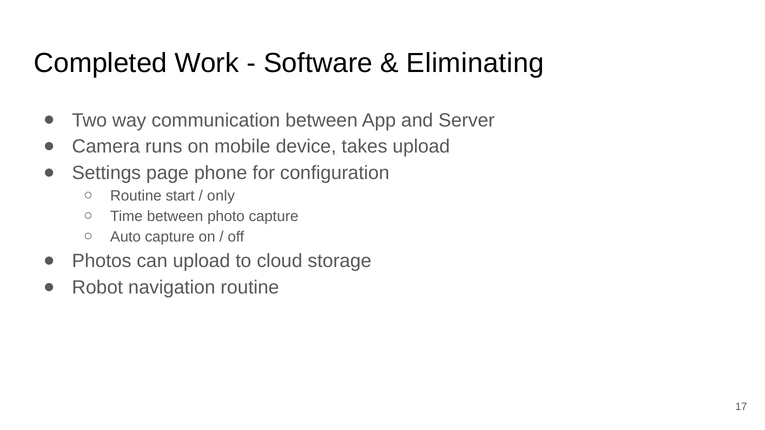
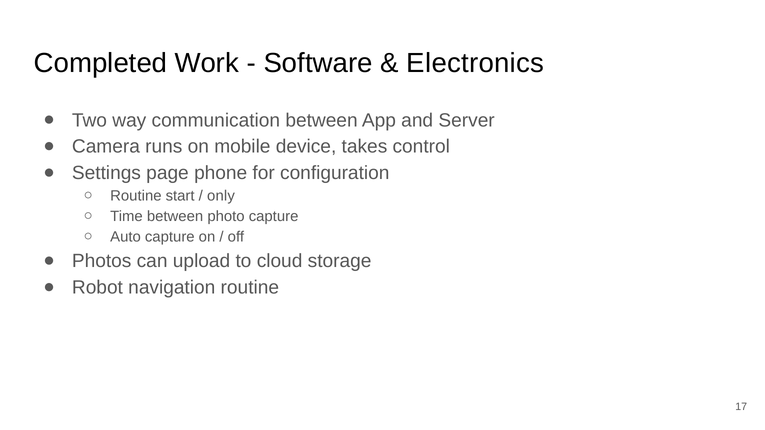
Eliminating: Eliminating -> Electronics (475, 63)
takes upload: upload -> control (421, 147)
